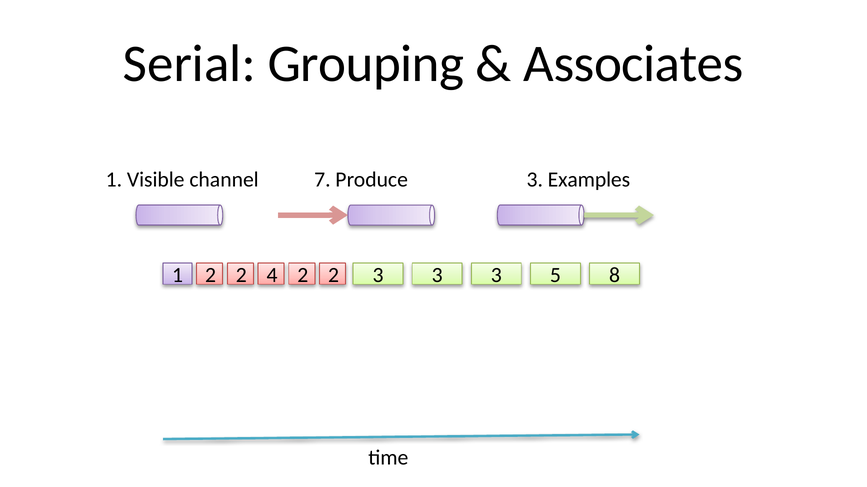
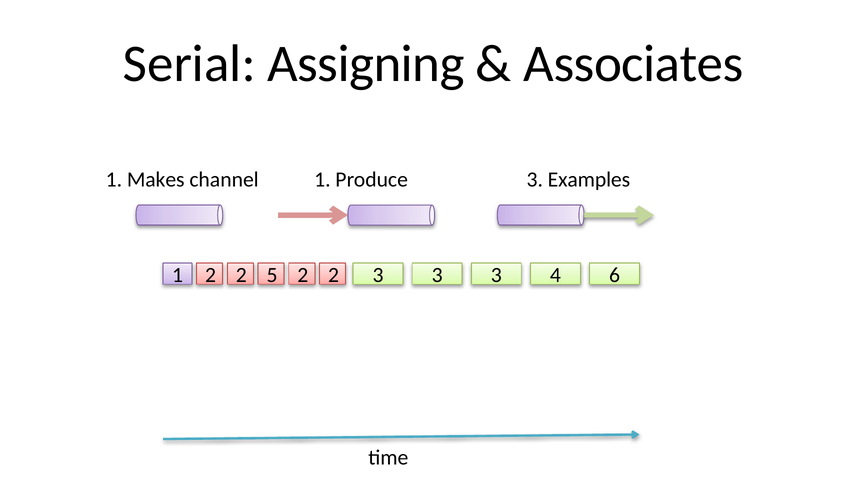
Grouping: Grouping -> Assigning (366, 64)
Visible: Visible -> Makes (156, 180)
channel 7: 7 -> 1 (322, 180)
4: 4 -> 5 (272, 276)
5: 5 -> 4 (555, 276)
8: 8 -> 6 (615, 276)
